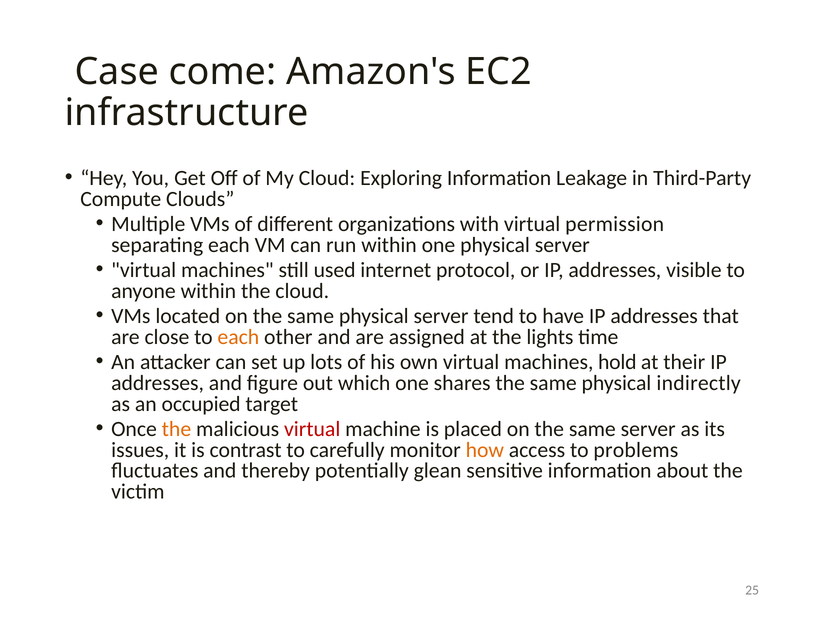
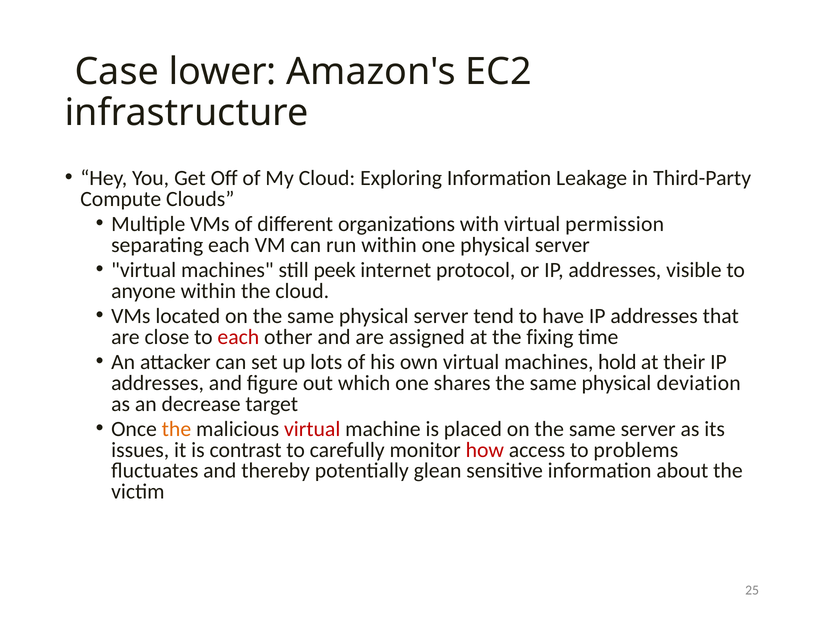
come: come -> lower (223, 72)
used: used -> peek (335, 270)
each colour: orange -> red (238, 337)
lights: lights -> fixing (550, 337)
indirectly: indirectly -> deviation (699, 383)
occupied: occupied -> decrease (201, 404)
how colour: orange -> red (485, 450)
